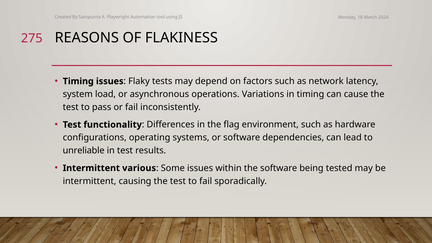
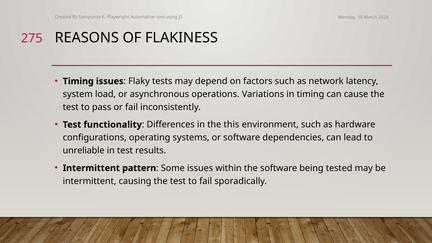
flag: flag -> this (231, 125)
various: various -> pattern (139, 168)
